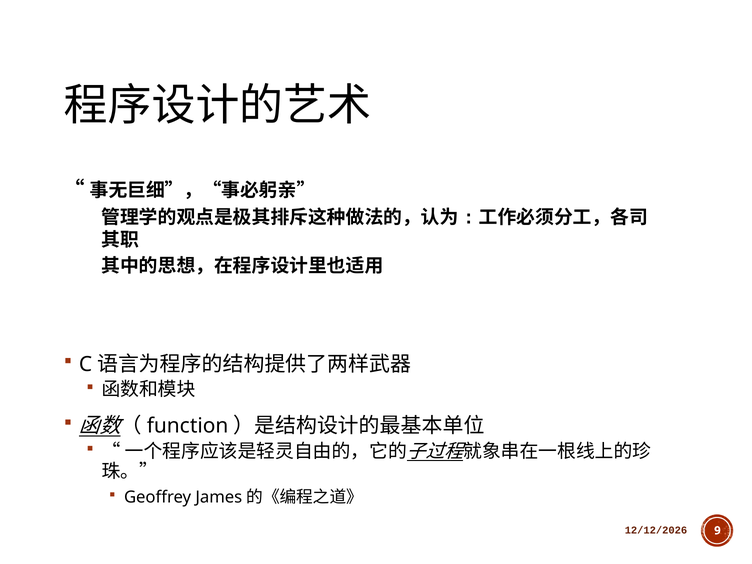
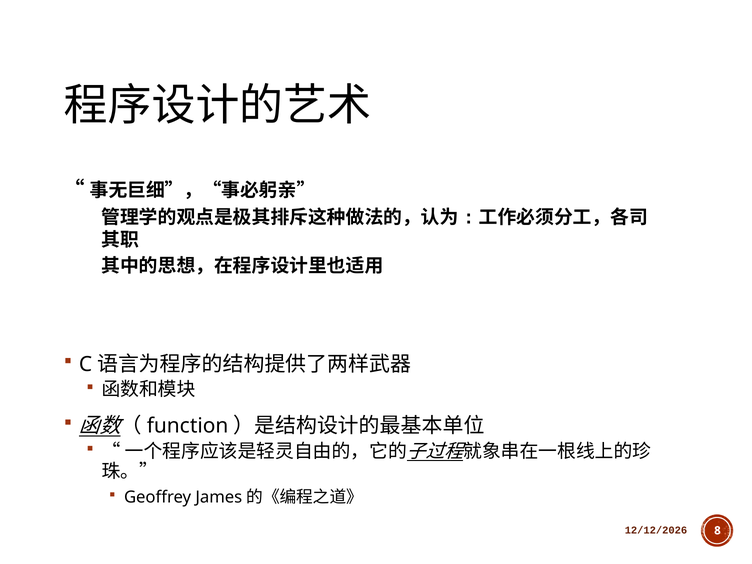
9: 9 -> 8 (717, 531)
